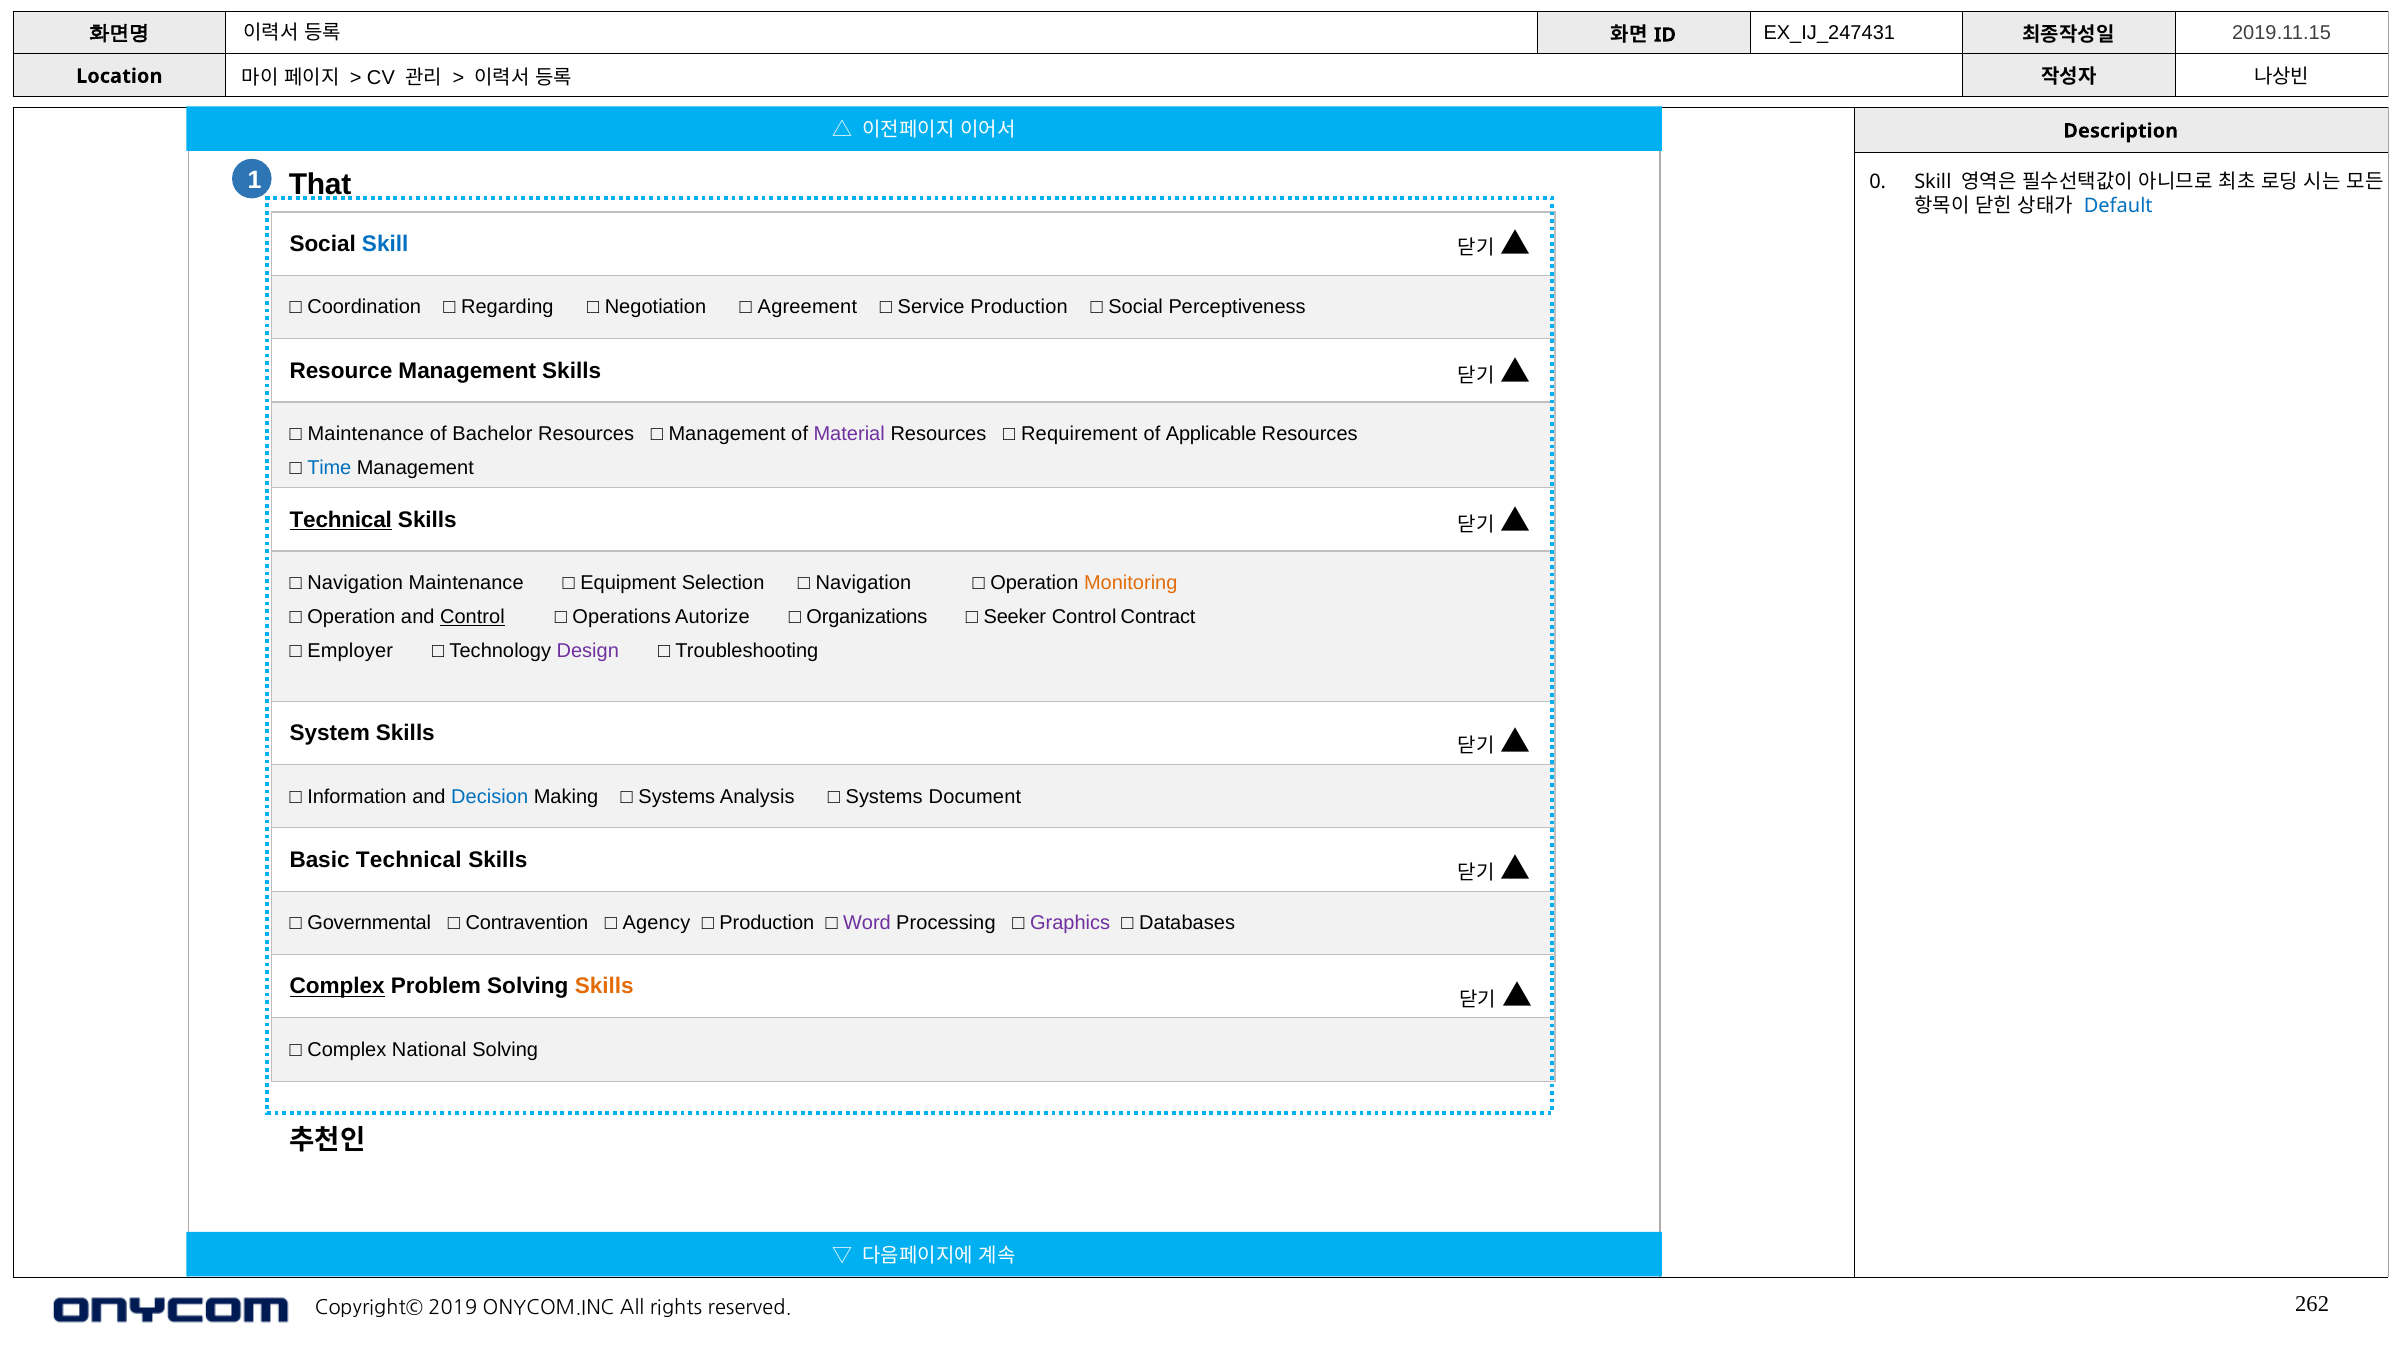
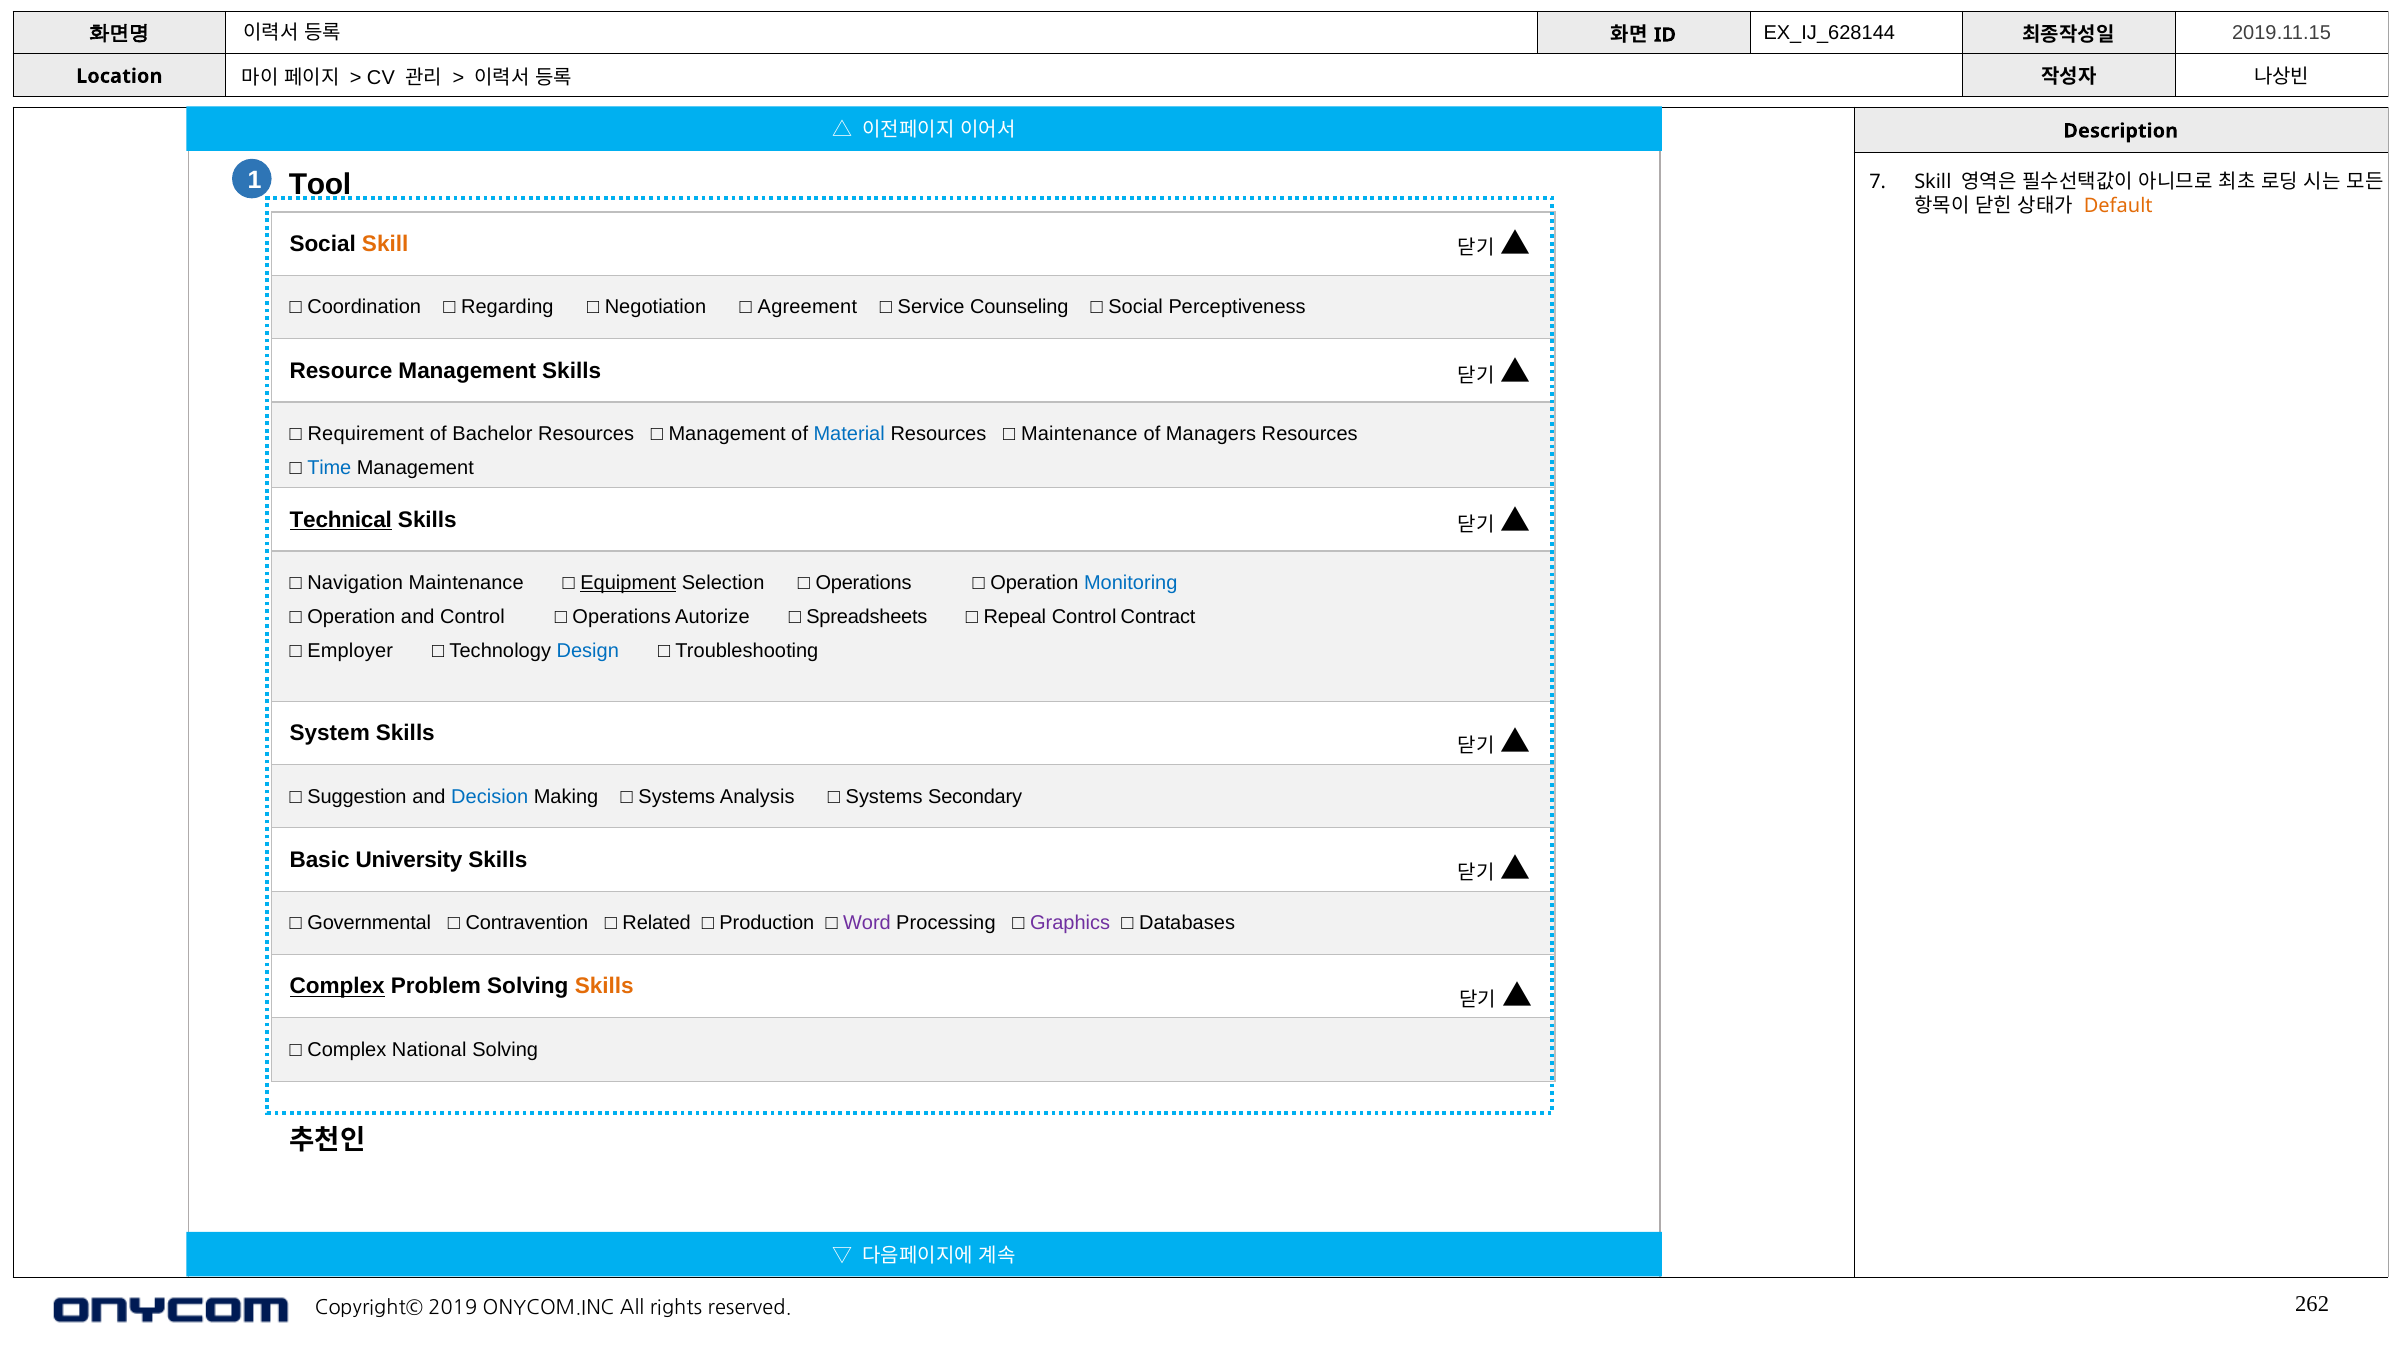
EX_IJ_247431: EX_IJ_247431 -> EX_IJ_628144 (1829, 33)
0: 0 -> 7 (1878, 182)
That: That -> Tool (320, 184)
Default colour: blue -> orange (2118, 206)
Skill colour: blue -> orange (385, 244)
Service Production: Production -> Counseling (1019, 307)
Maintenance: Maintenance -> Requirement (366, 434)
Material colour: purple -> blue (849, 434)
Requirement: Requirement -> Maintenance (1079, 434)
Applicable: Applicable -> Managers (1211, 434)
Equipment underline: none -> present (628, 583)
Navigation: Navigation -> Operations (864, 583)
Monitoring colour: orange -> blue (1131, 583)
Control underline: present -> none (472, 617)
Organizations: Organizations -> Spreadsheets (867, 617)
Seeker: Seeker -> Repeal (1015, 617)
Design colour: purple -> blue (588, 650)
Information: Information -> Suggestion (357, 796)
Document: Document -> Secondary (975, 796)
Basic Technical: Technical -> University (409, 860)
Agency: Agency -> Related (657, 923)
